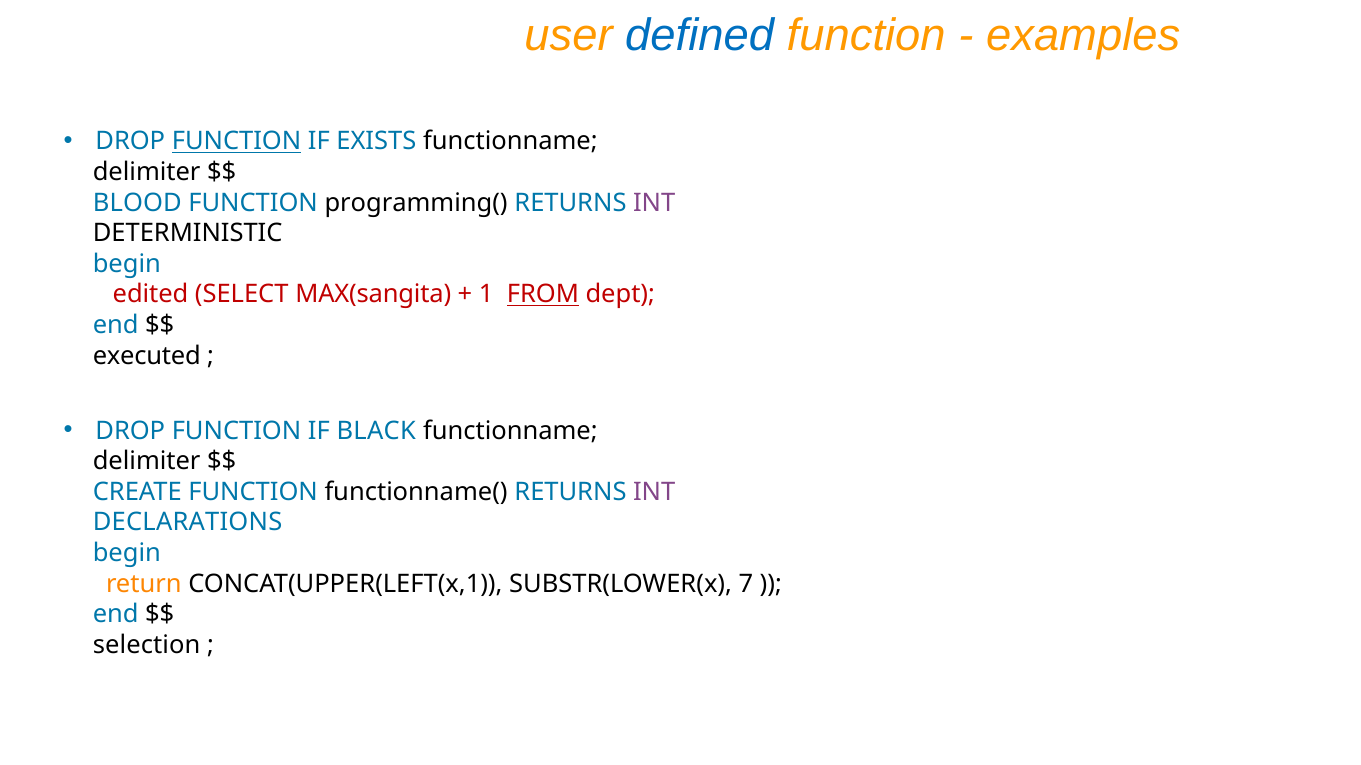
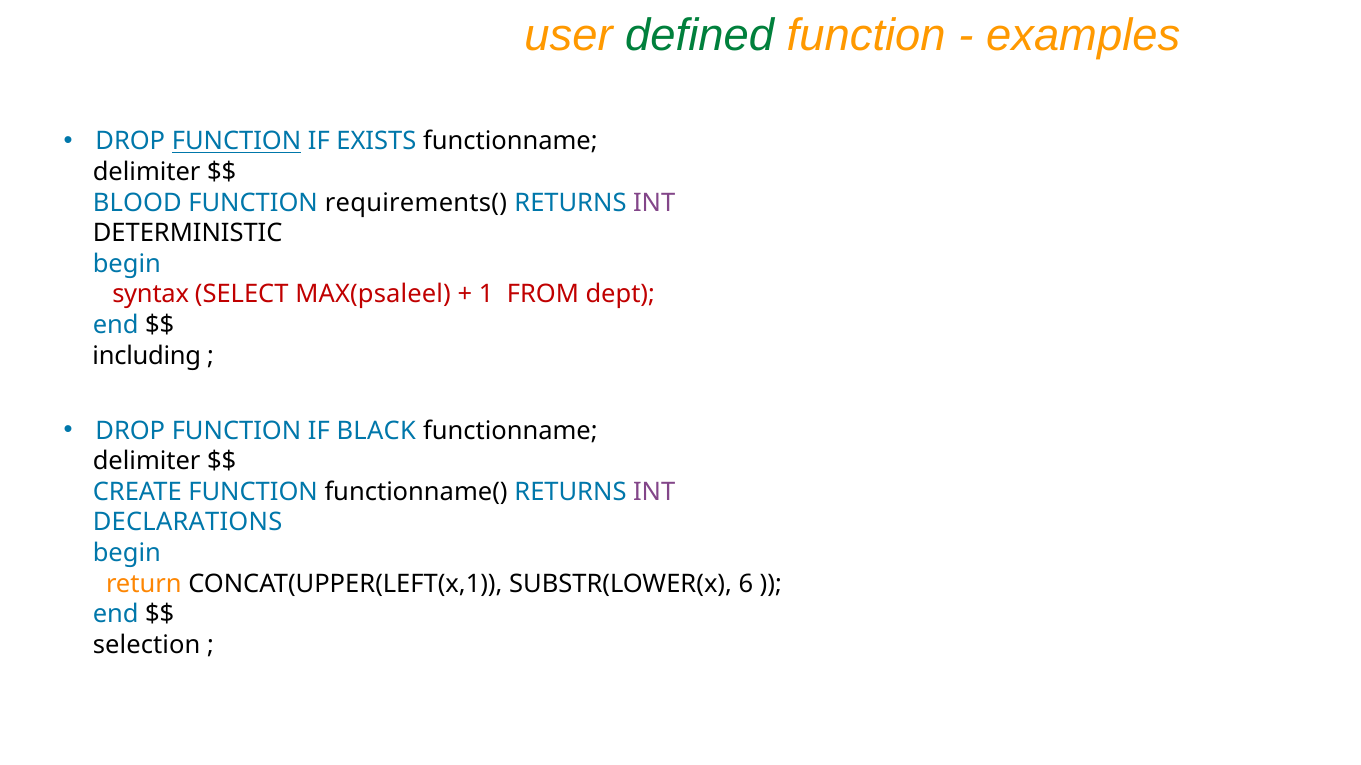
defined colour: blue -> green (700, 35)
programming(: programming( -> requirements( (416, 203)
edited: edited -> syntax (151, 295)
MAX(sangita: MAX(sangita -> MAX(psaleel (373, 295)
FROM underline: present -> none (543, 295)
executed: executed -> including (147, 356)
7: 7 -> 6 (746, 584)
